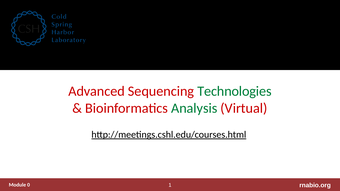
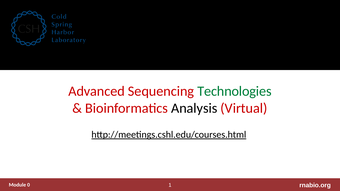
Analysis colour: green -> black (194, 108)
